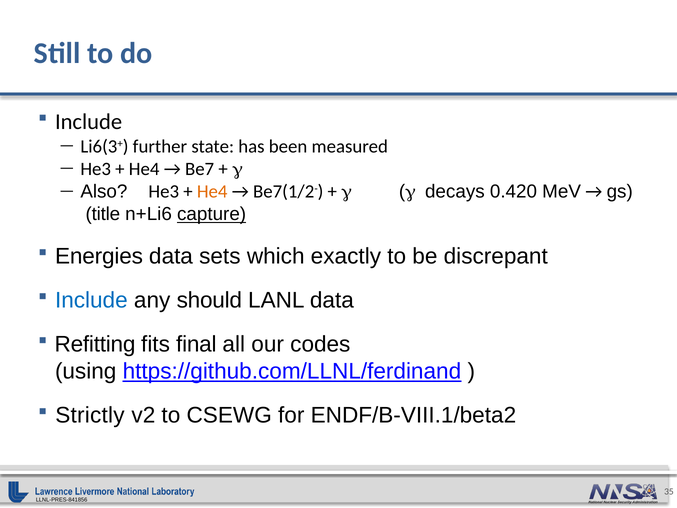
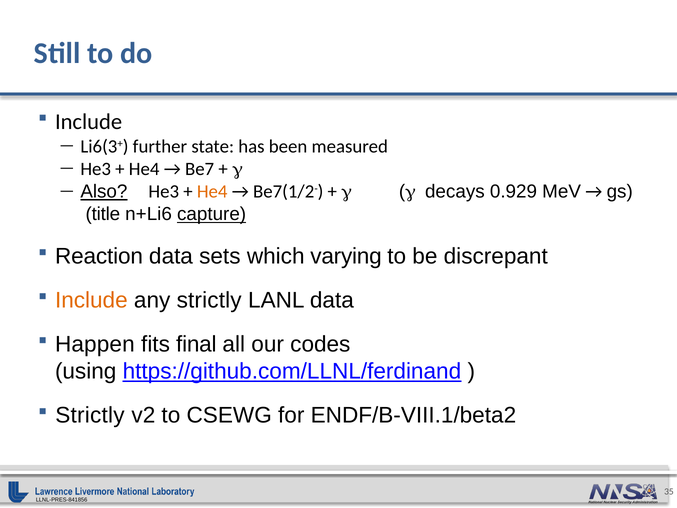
Also underline: none -> present (104, 192)
0.420: 0.420 -> 0.929 (513, 192)
Energies: Energies -> Reaction (99, 256)
exactly: exactly -> varying (346, 256)
Include colour: blue -> orange (91, 300)
any should: should -> strictly (209, 300)
Refitting: Refitting -> Happen (95, 344)
